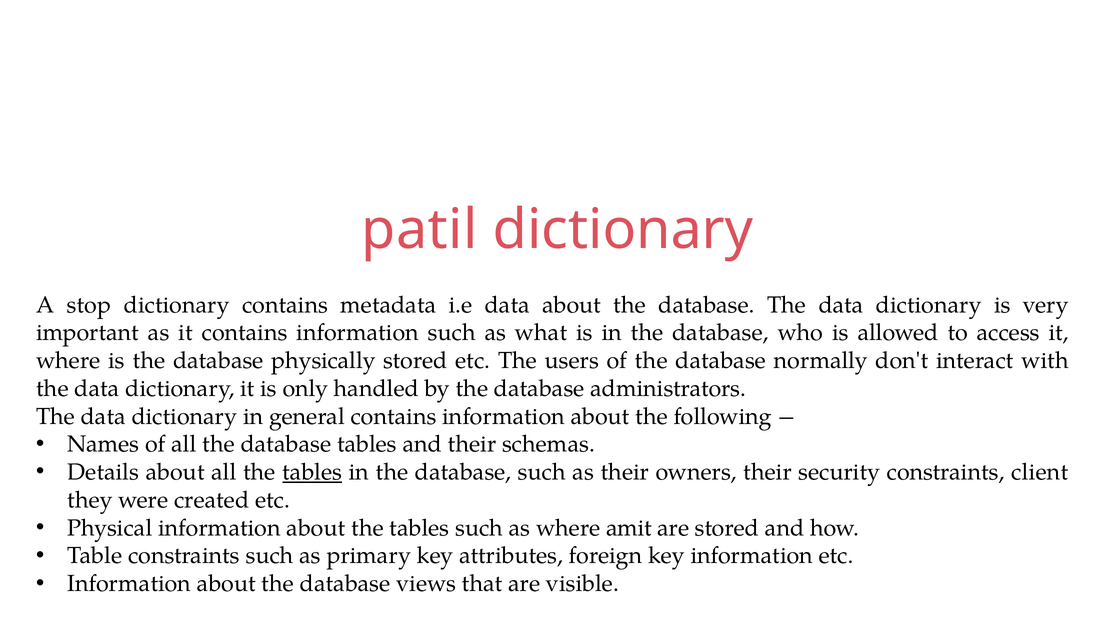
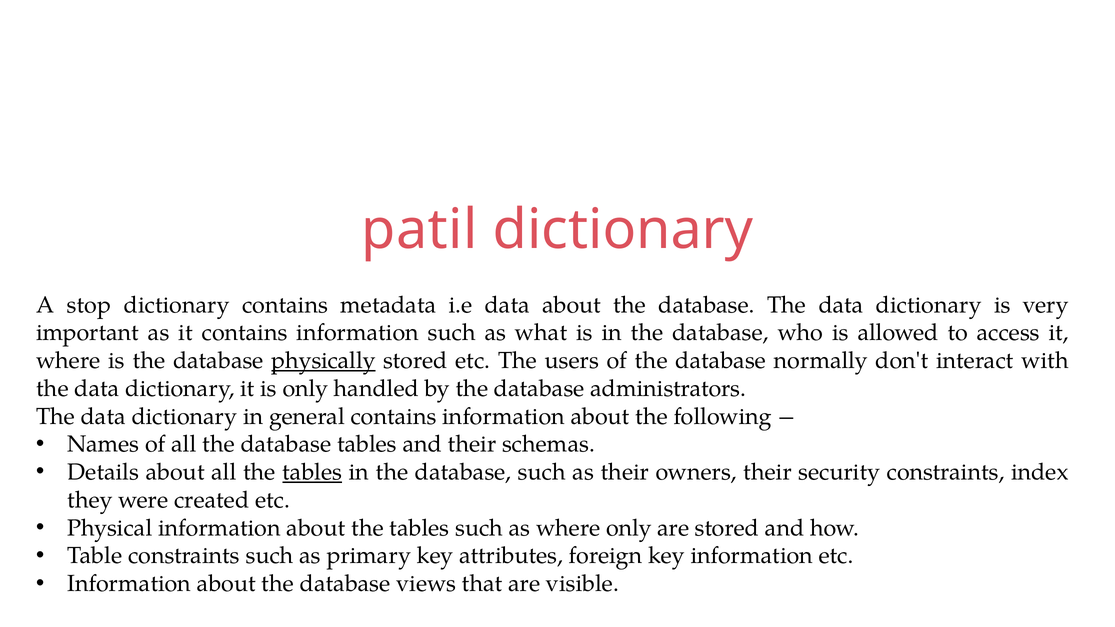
physically underline: none -> present (324, 361)
client: client -> index (1040, 472)
where amit: amit -> only (629, 528)
